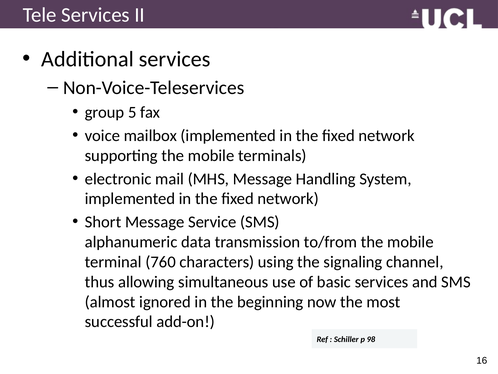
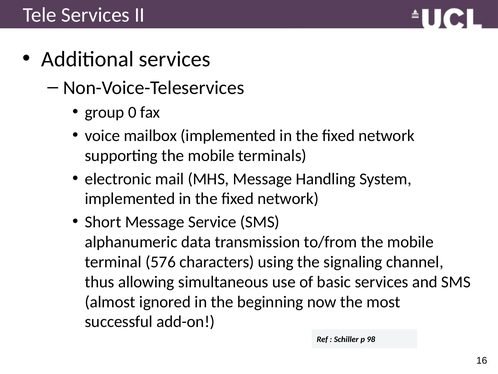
5: 5 -> 0 (132, 112)
760: 760 -> 576 (161, 262)
